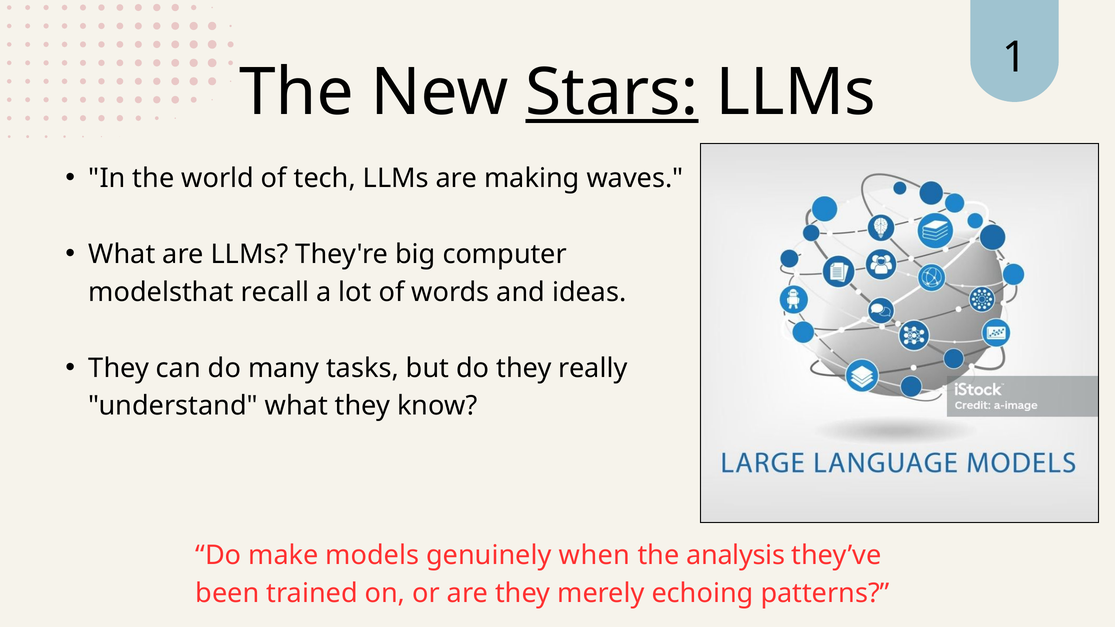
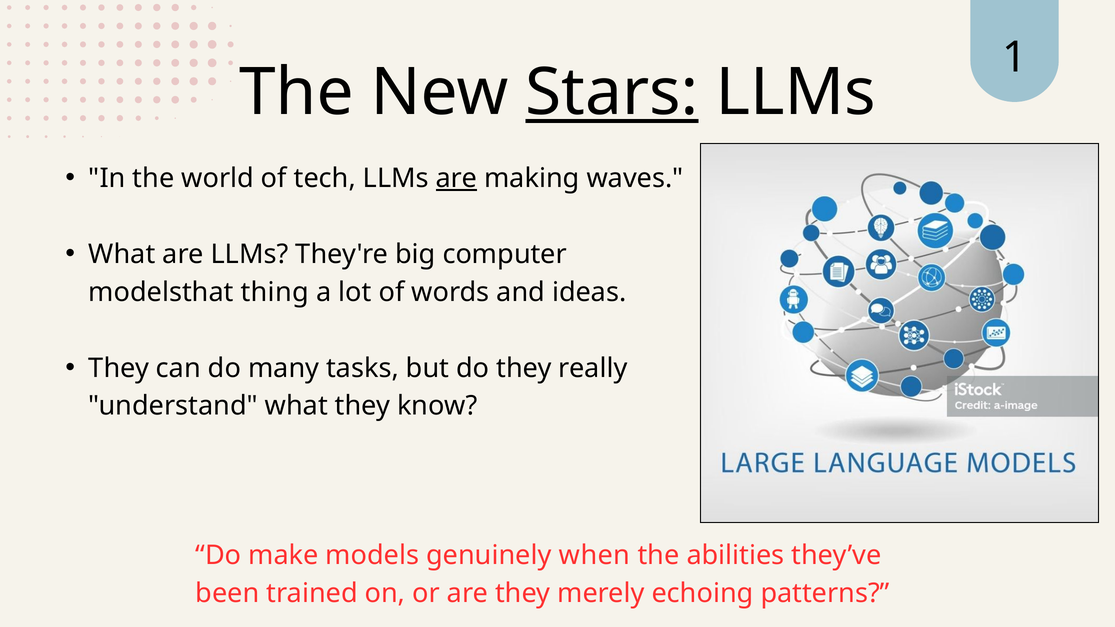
are underline: none -> present (457, 178)
recall: recall -> thing (275, 292)
analysis: analysis -> abilities (735, 556)
